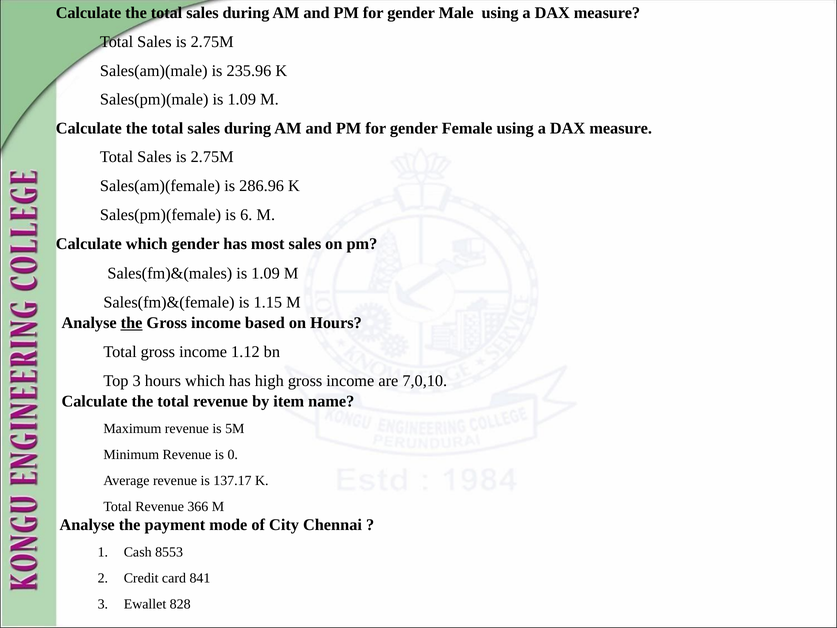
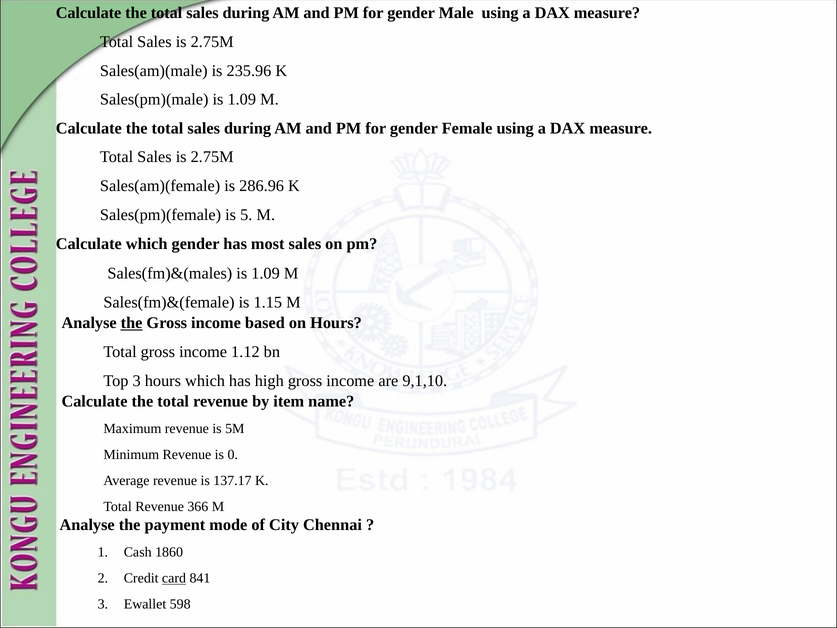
6: 6 -> 5 (246, 215)
7,0,10: 7,0,10 -> 9,1,10 (425, 381)
8553: 8553 -> 1860 (169, 552)
card underline: none -> present (174, 578)
828: 828 -> 598 (180, 604)
